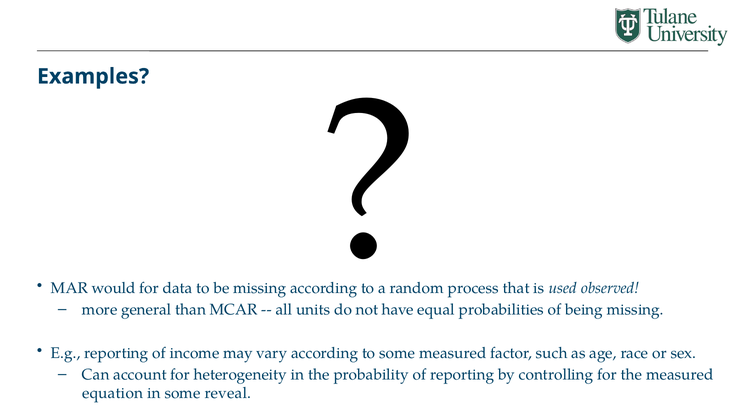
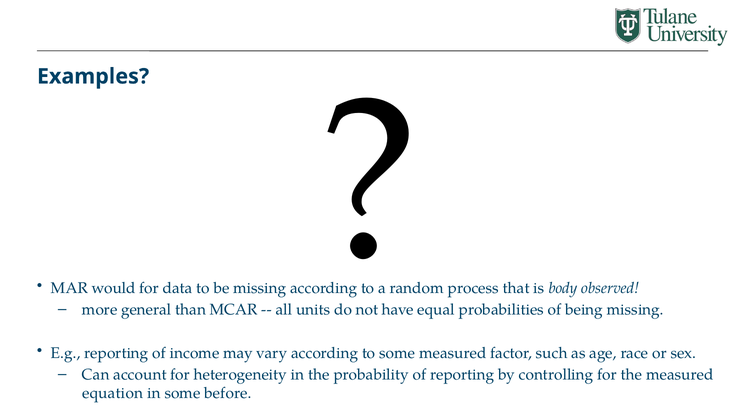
used: used -> body (563, 288)
reveal: reveal -> before (228, 393)
